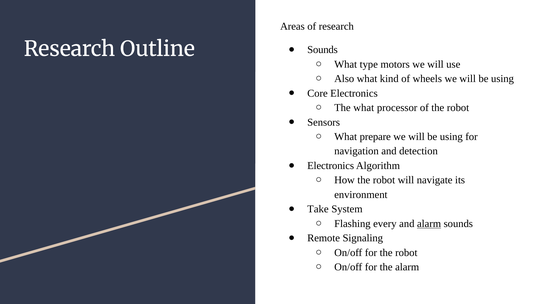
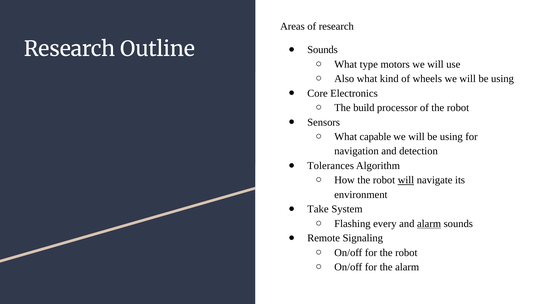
The what: what -> build (364, 108)
prepare: prepare -> capable (375, 137)
Electronics: Electronics -> Tolerances (331, 166)
will underline: none -> present (406, 180)
